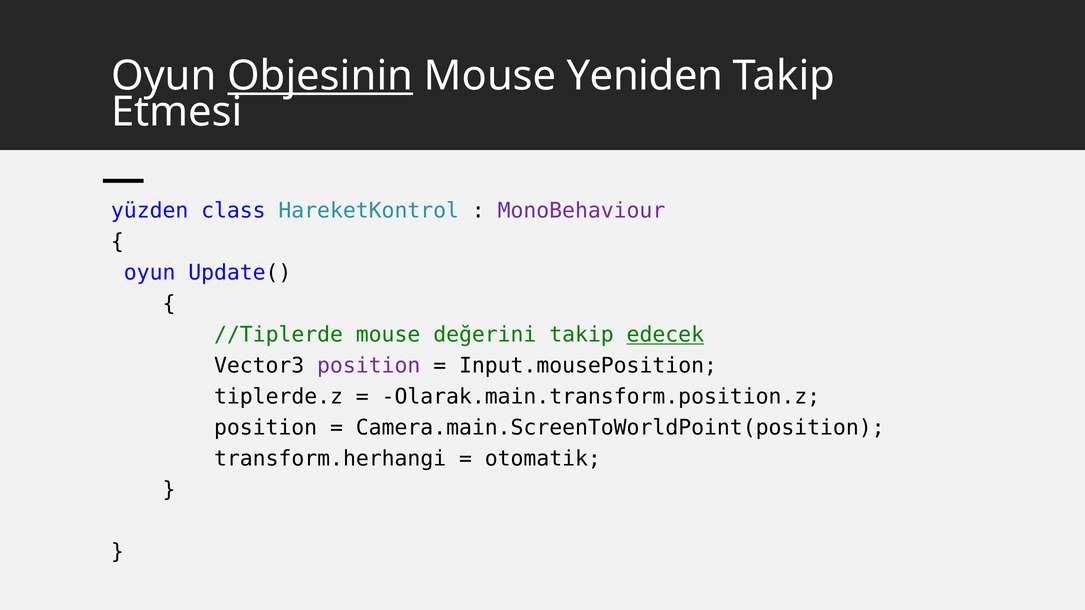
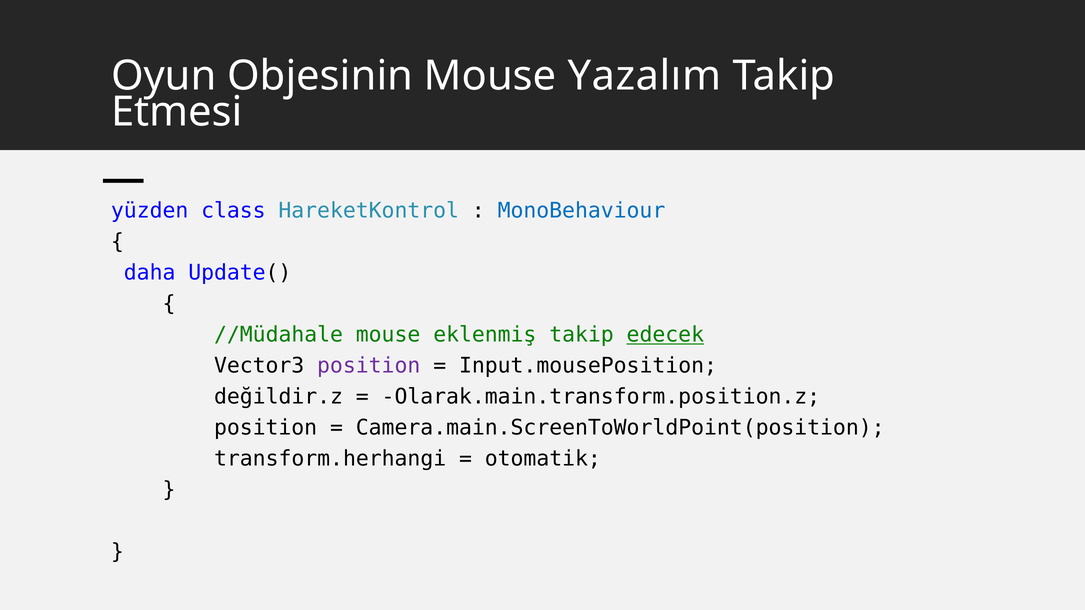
Objesinin underline: present -> none (320, 76)
Yeniden: Yeniden -> Yazalım (644, 76)
MonoBehaviour colour: purple -> blue (581, 211)
oyun: oyun -> daha (150, 273)
//Tiplerde: //Tiplerde -> //Müdahale (279, 335)
değerini: değerini -> eklenmiş (485, 335)
tiplerde.z: tiplerde.z -> değildir.z (279, 397)
